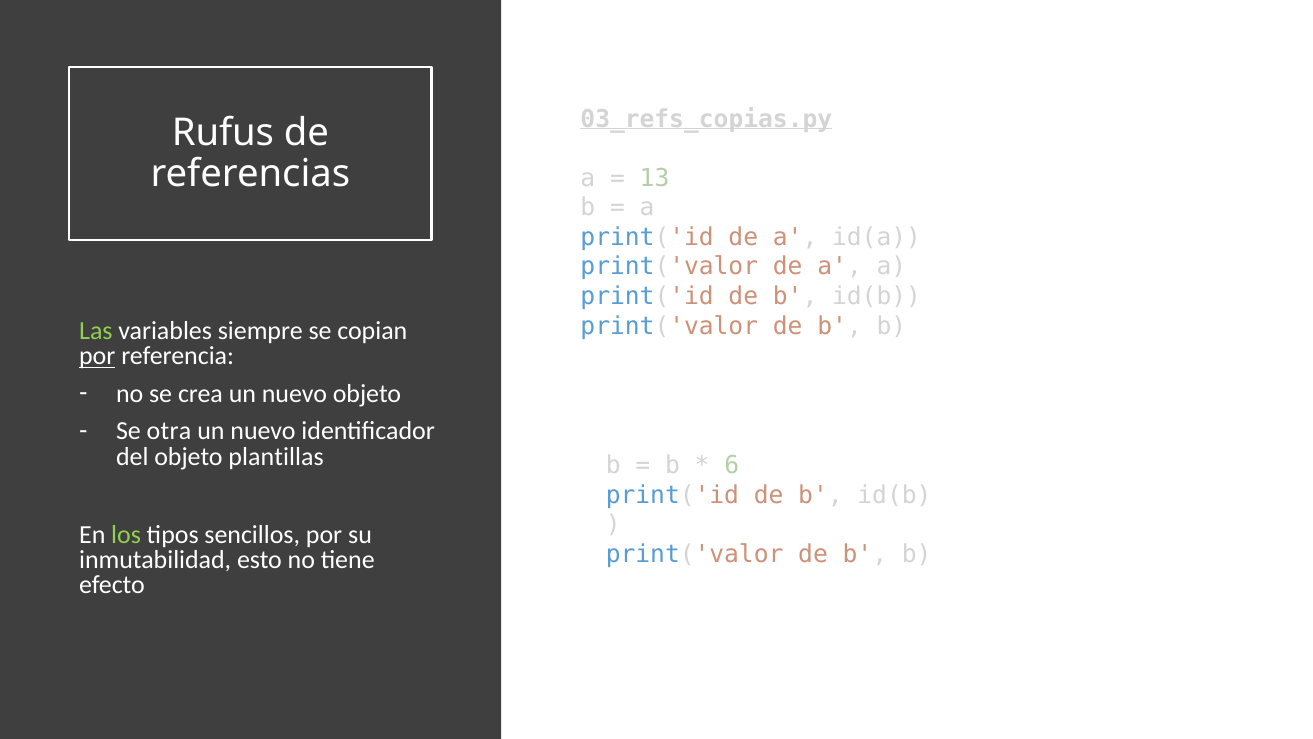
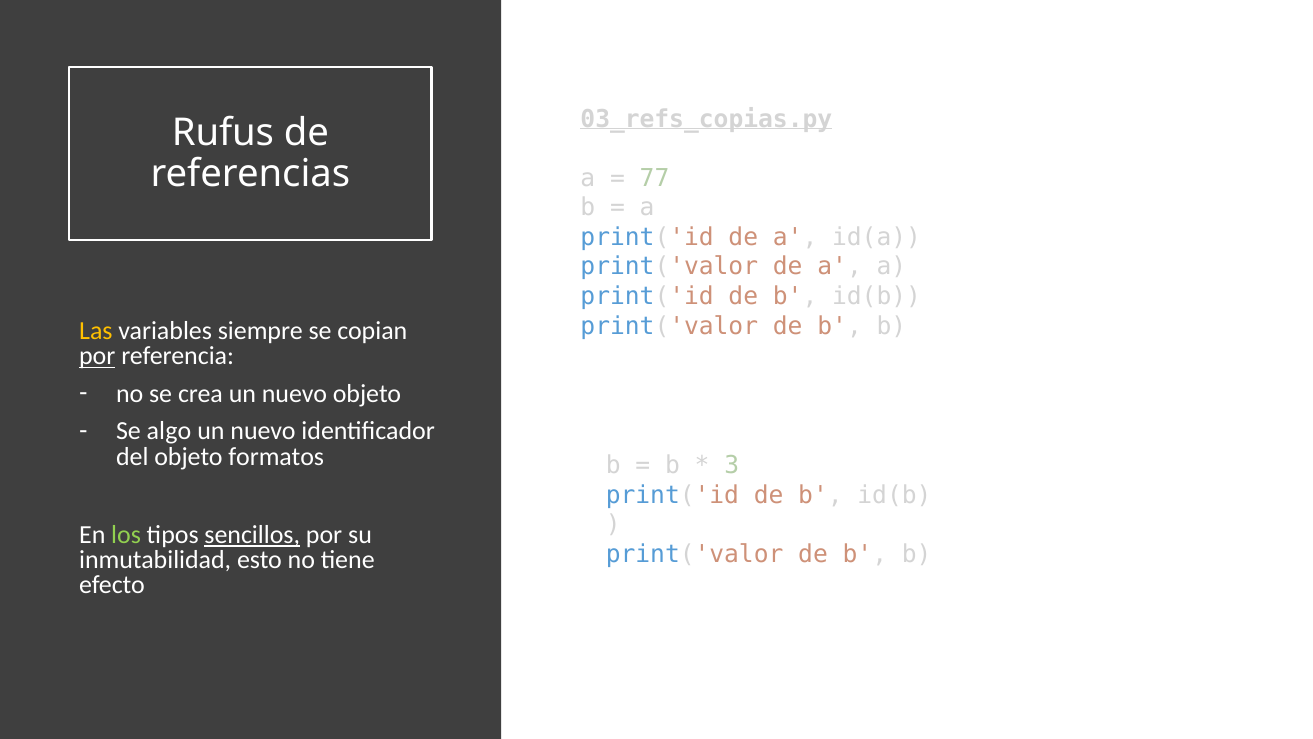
13: 13 -> 77 (655, 178)
Las colour: light green -> yellow (96, 331)
otra: otra -> algo (169, 431)
plantillas: plantillas -> formatos (276, 456)
6: 6 -> 3 (732, 465)
sencillos underline: none -> present (252, 534)
